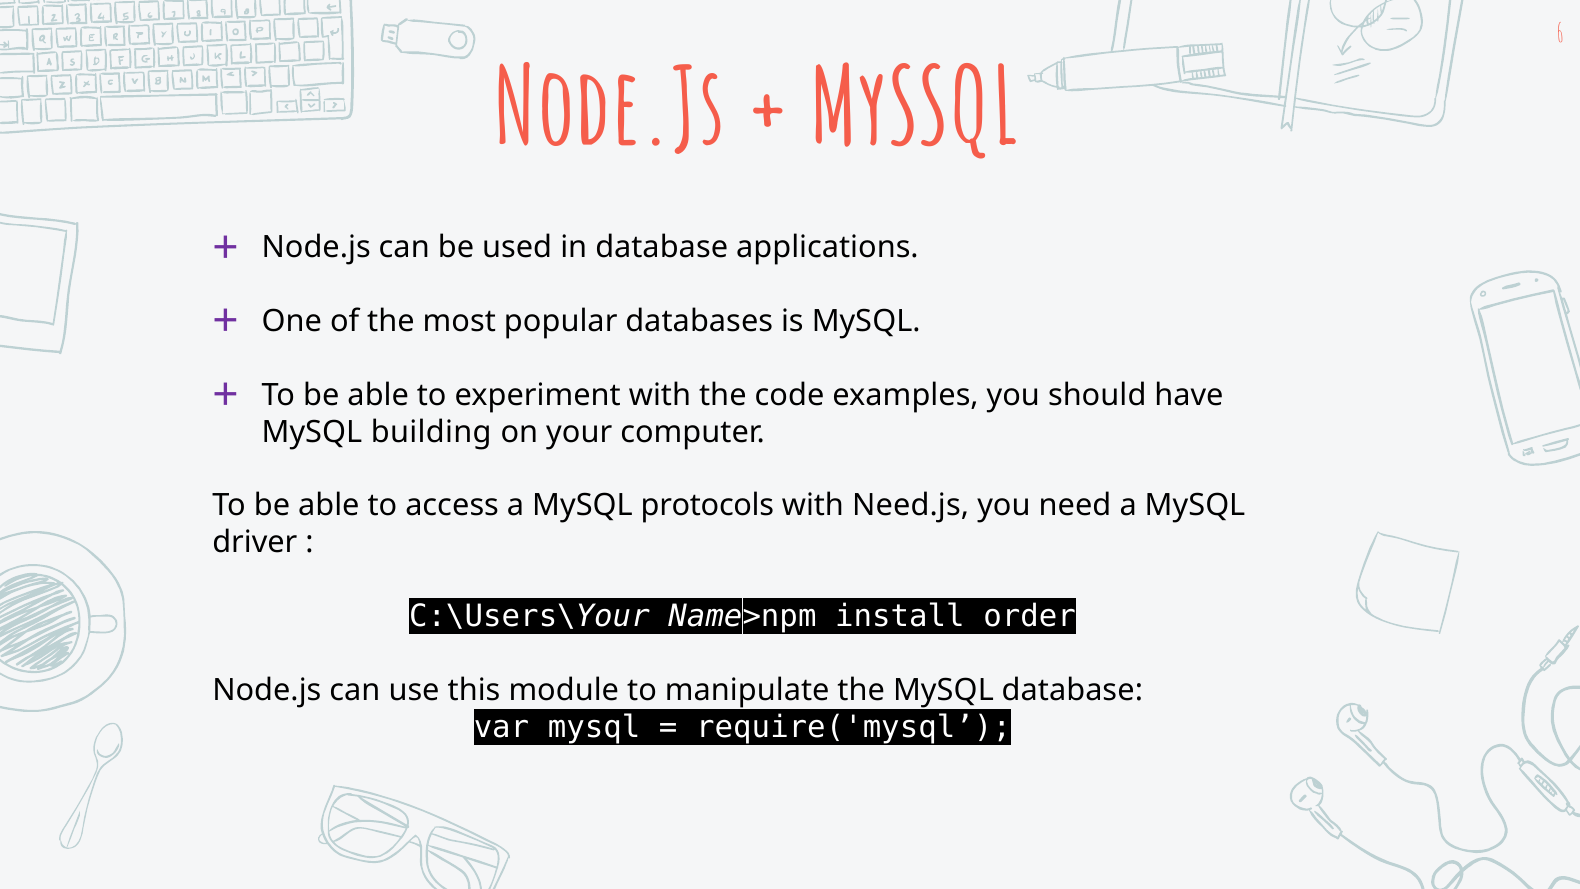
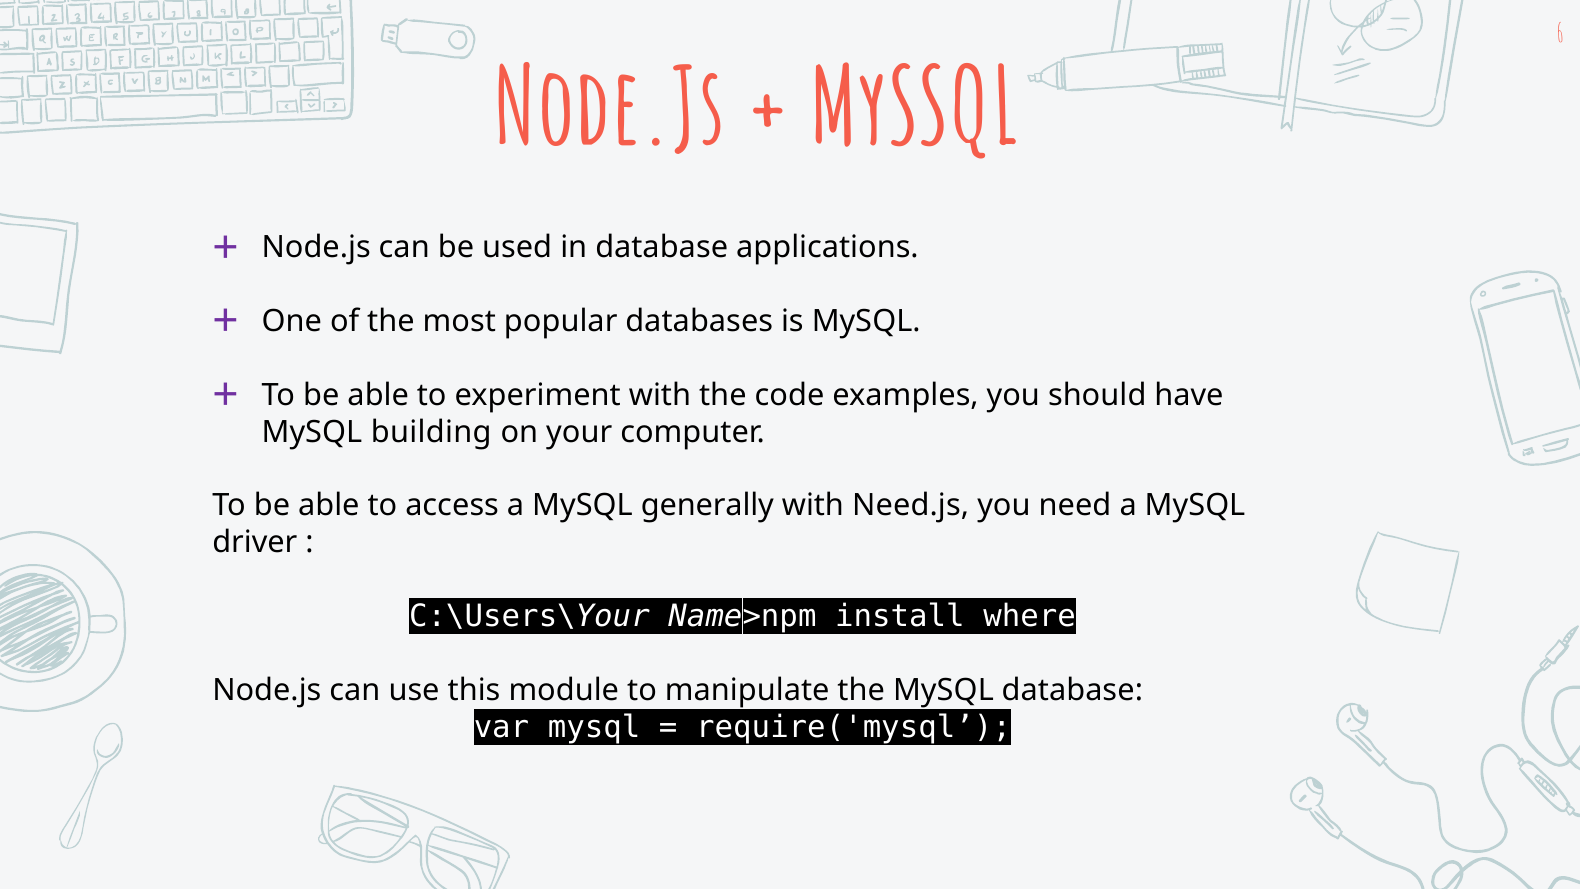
protocols: protocols -> generally (707, 506)
order: order -> where (1030, 616)
